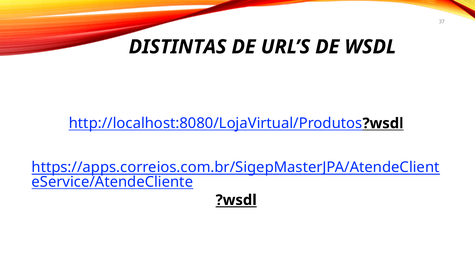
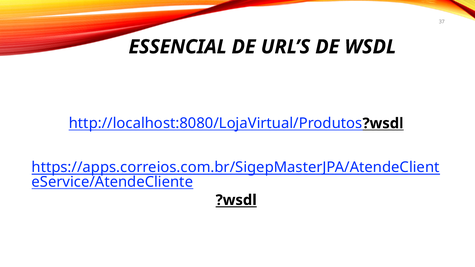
DISTINTAS: DISTINTAS -> ESSENCIAL (178, 47)
